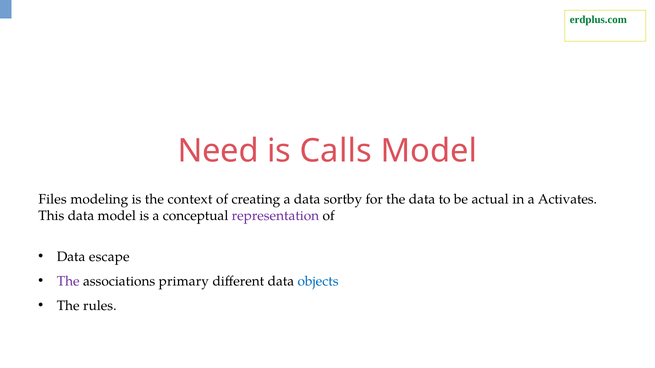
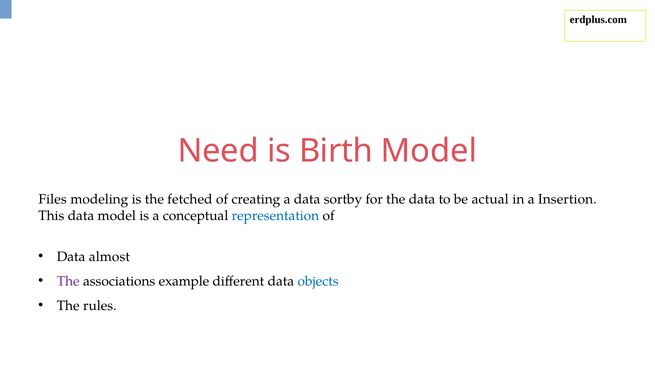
erdplus.com colour: green -> black (598, 20)
Calls: Calls -> Birth (336, 151)
context: context -> fetched (190, 200)
Activates: Activates -> Insertion (567, 200)
representation colour: purple -> blue (275, 216)
escape: escape -> almost (109, 257)
primary: primary -> example (184, 281)
